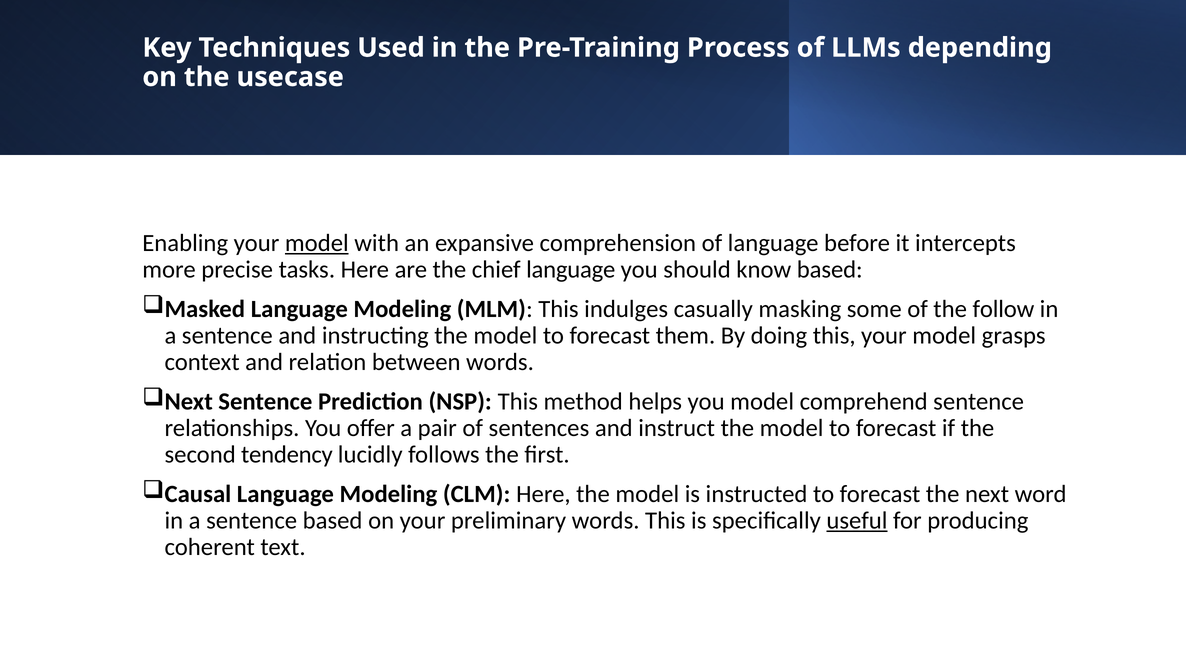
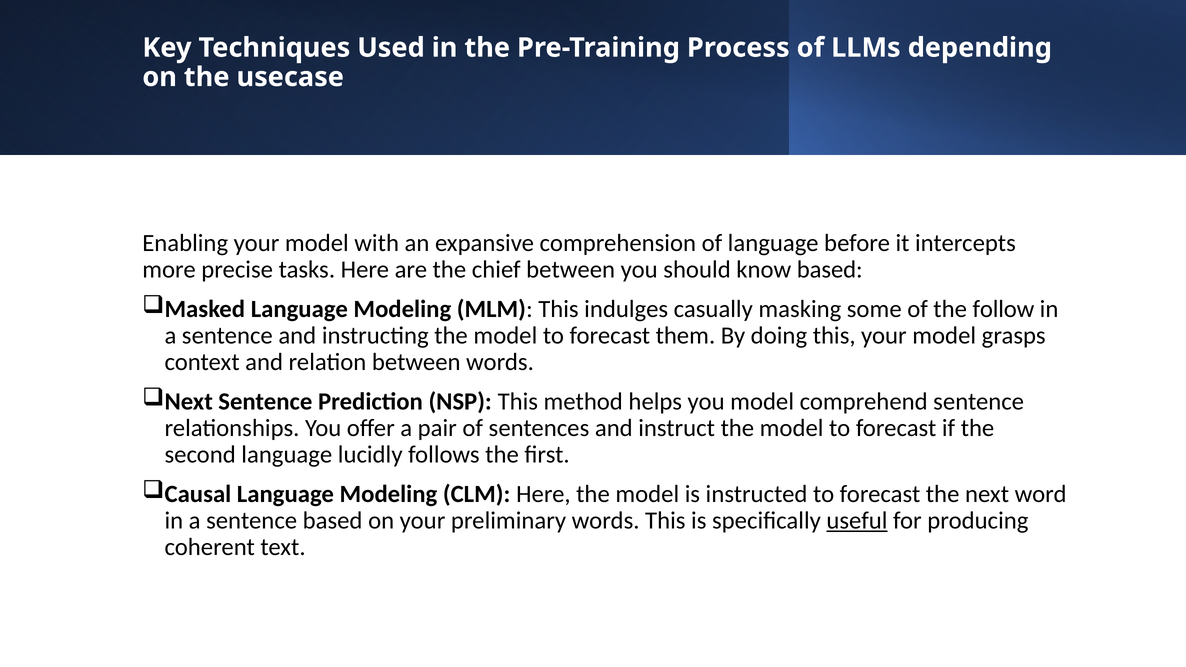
model underline: present -> none (317, 243)
chief language: language -> between (571, 270)
second tendency: tendency -> language (287, 455)
